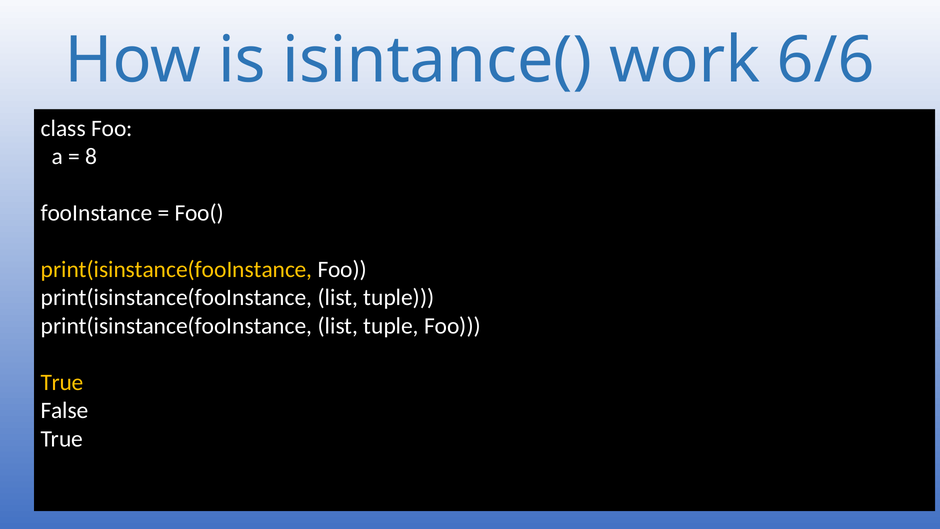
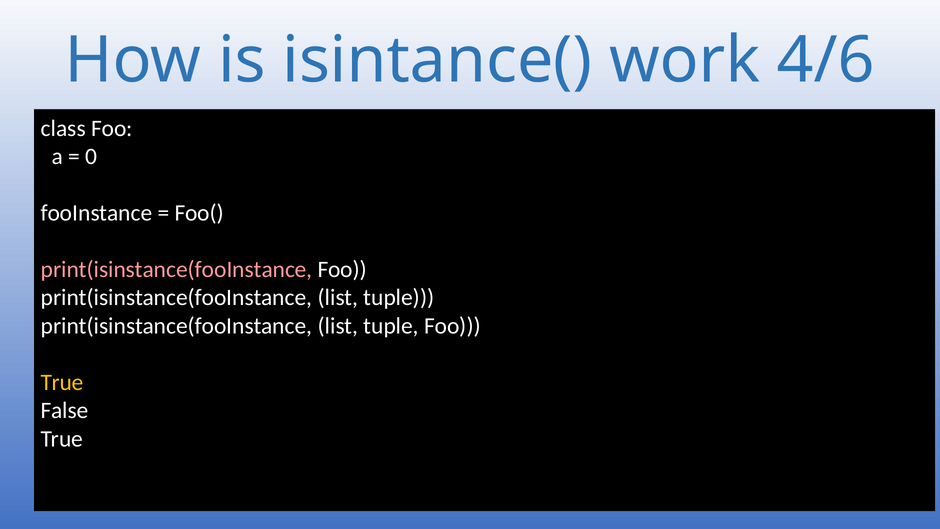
6/6: 6/6 -> 4/6 (826, 60)
8: 8 -> 0 (91, 157)
print(isinstance(fooInstance colour: yellow -> pink (177, 269)
